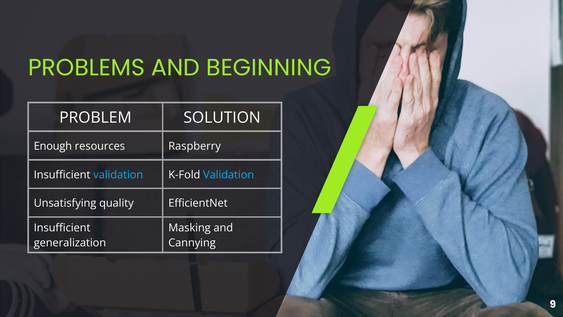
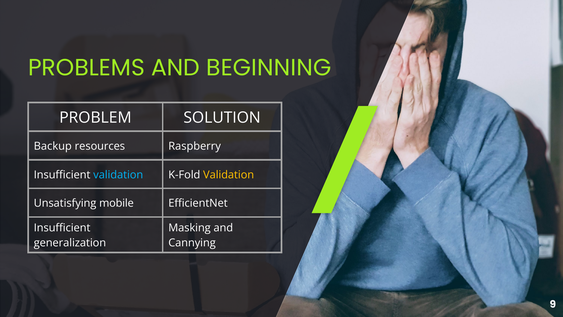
Enough: Enough -> Backup (53, 146)
Validation colour: light blue -> yellow (229, 175)
quality: quality -> mobile (116, 203)
